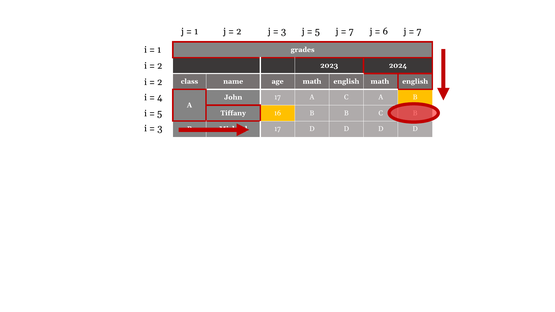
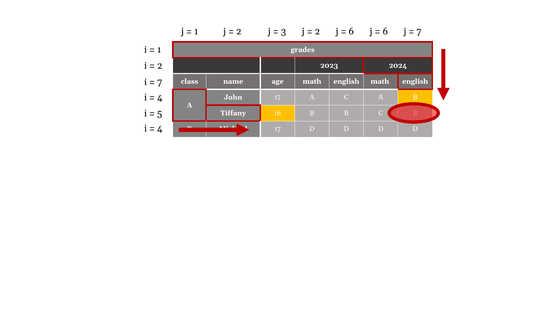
5: 5 -> 2 (317, 32)
7: 7 -> 6 (351, 32)
2: 2 -> 7 (160, 82)
3: 3 -> 4 (160, 128)
